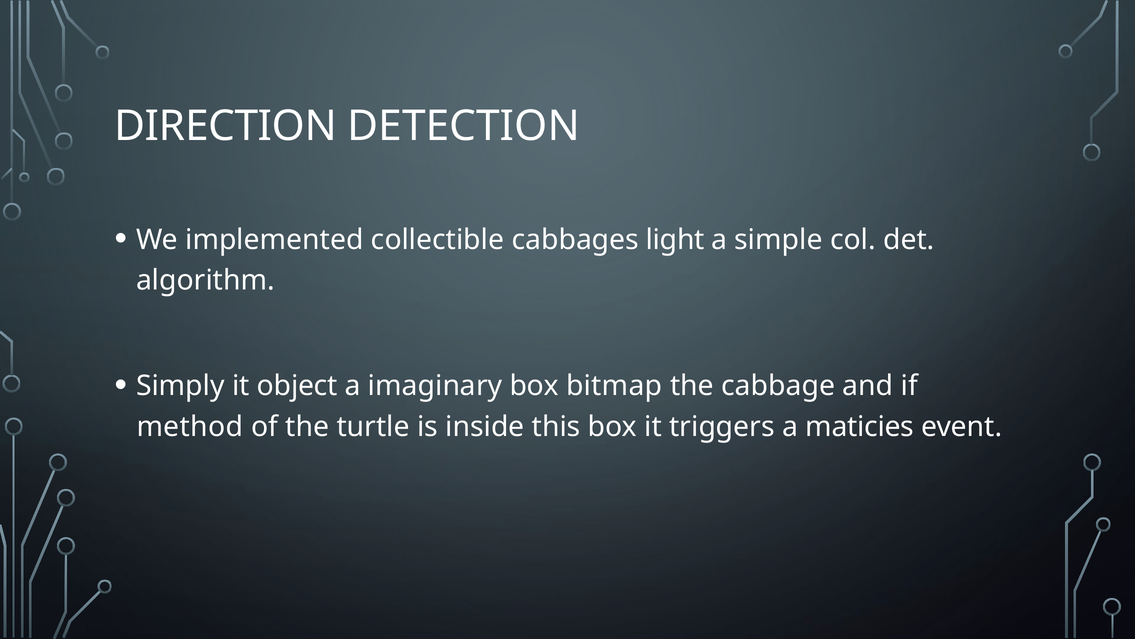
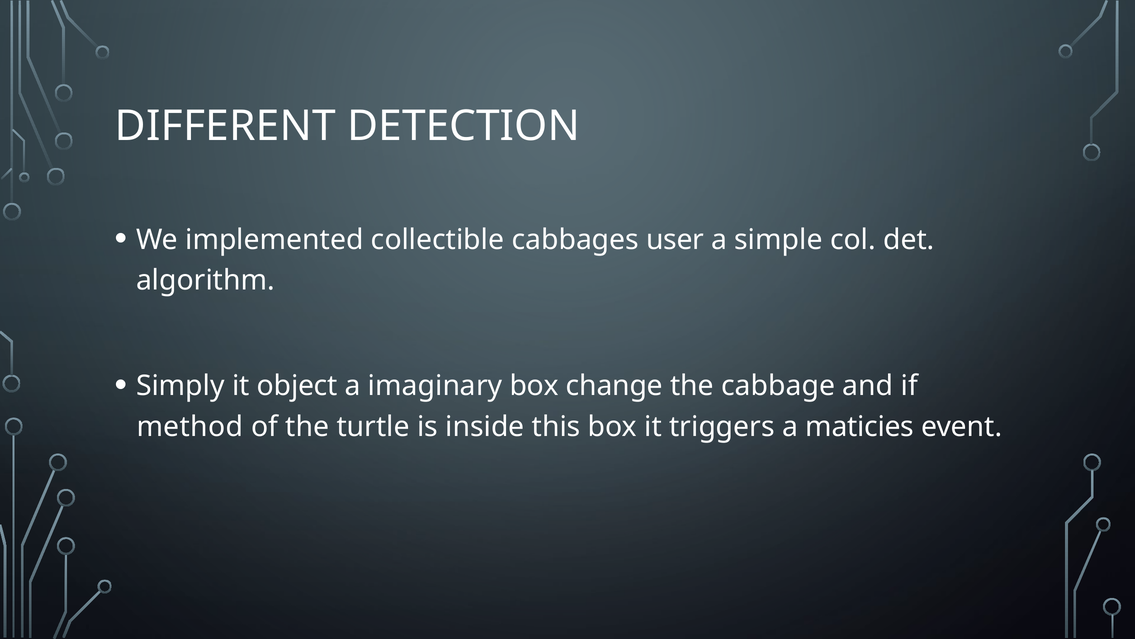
DIRECTION: DIRECTION -> DIFFERENT (225, 126)
light: light -> user (675, 240)
bitmap: bitmap -> change (614, 386)
